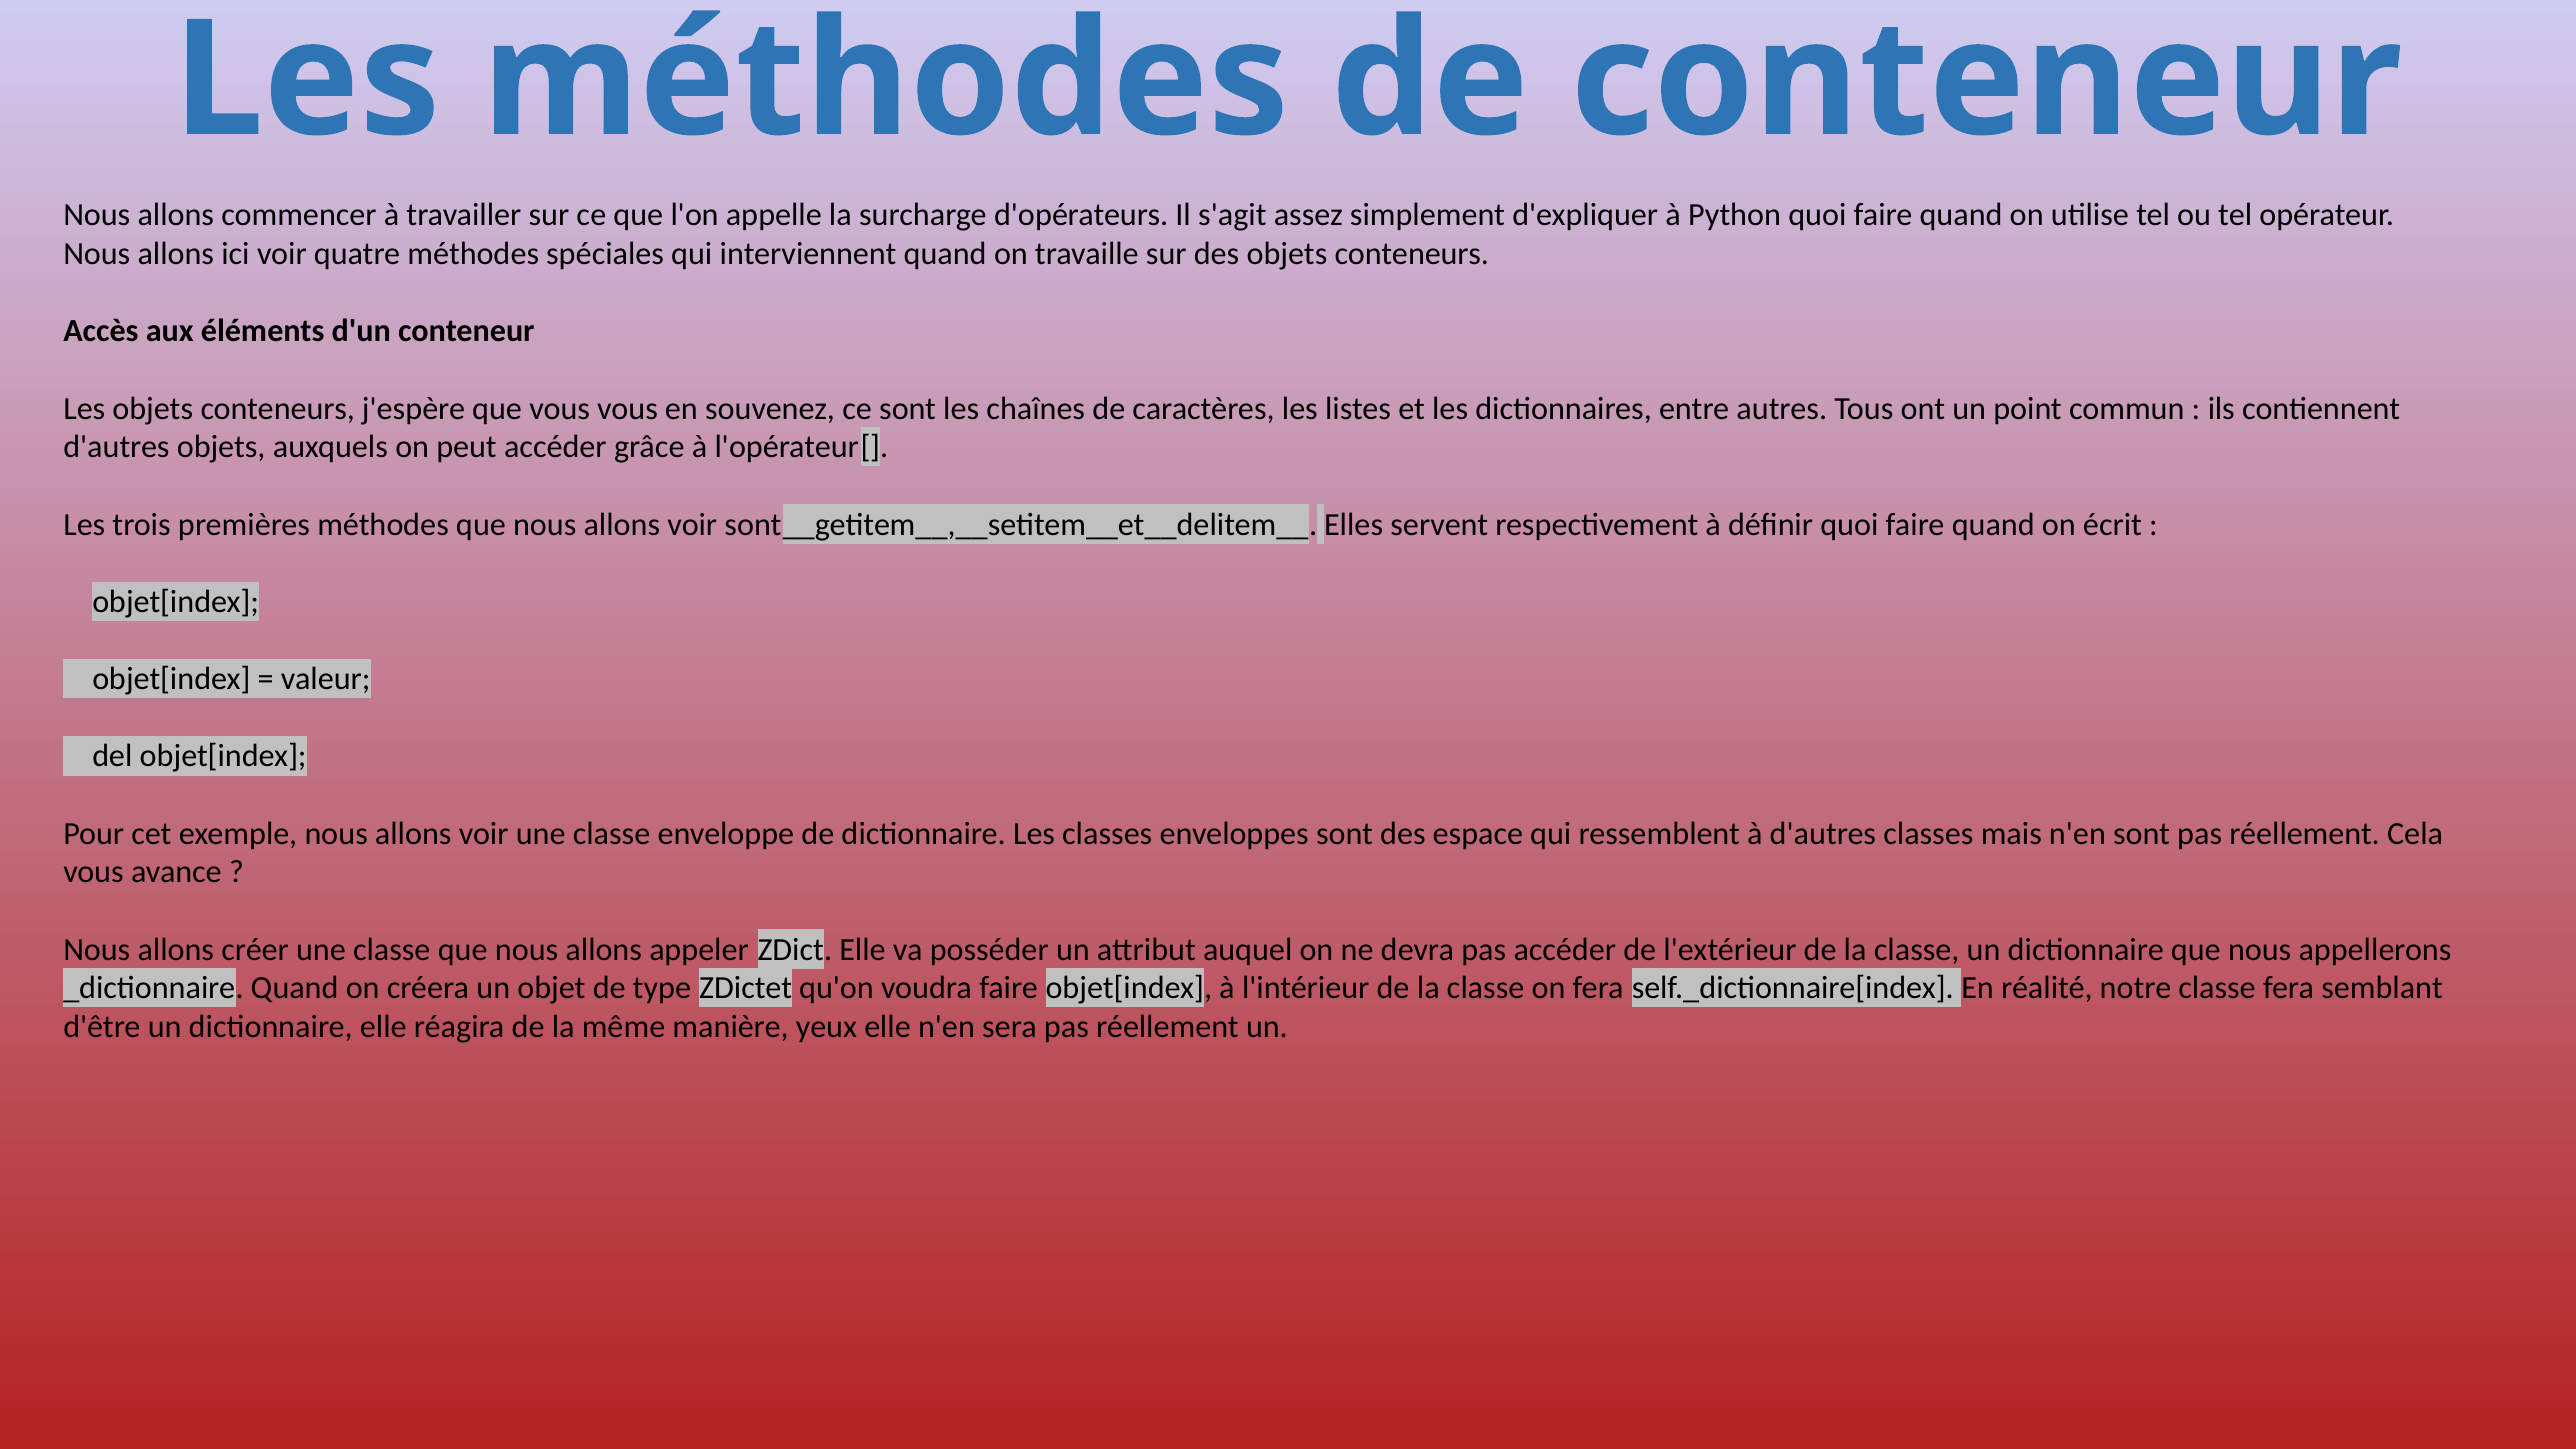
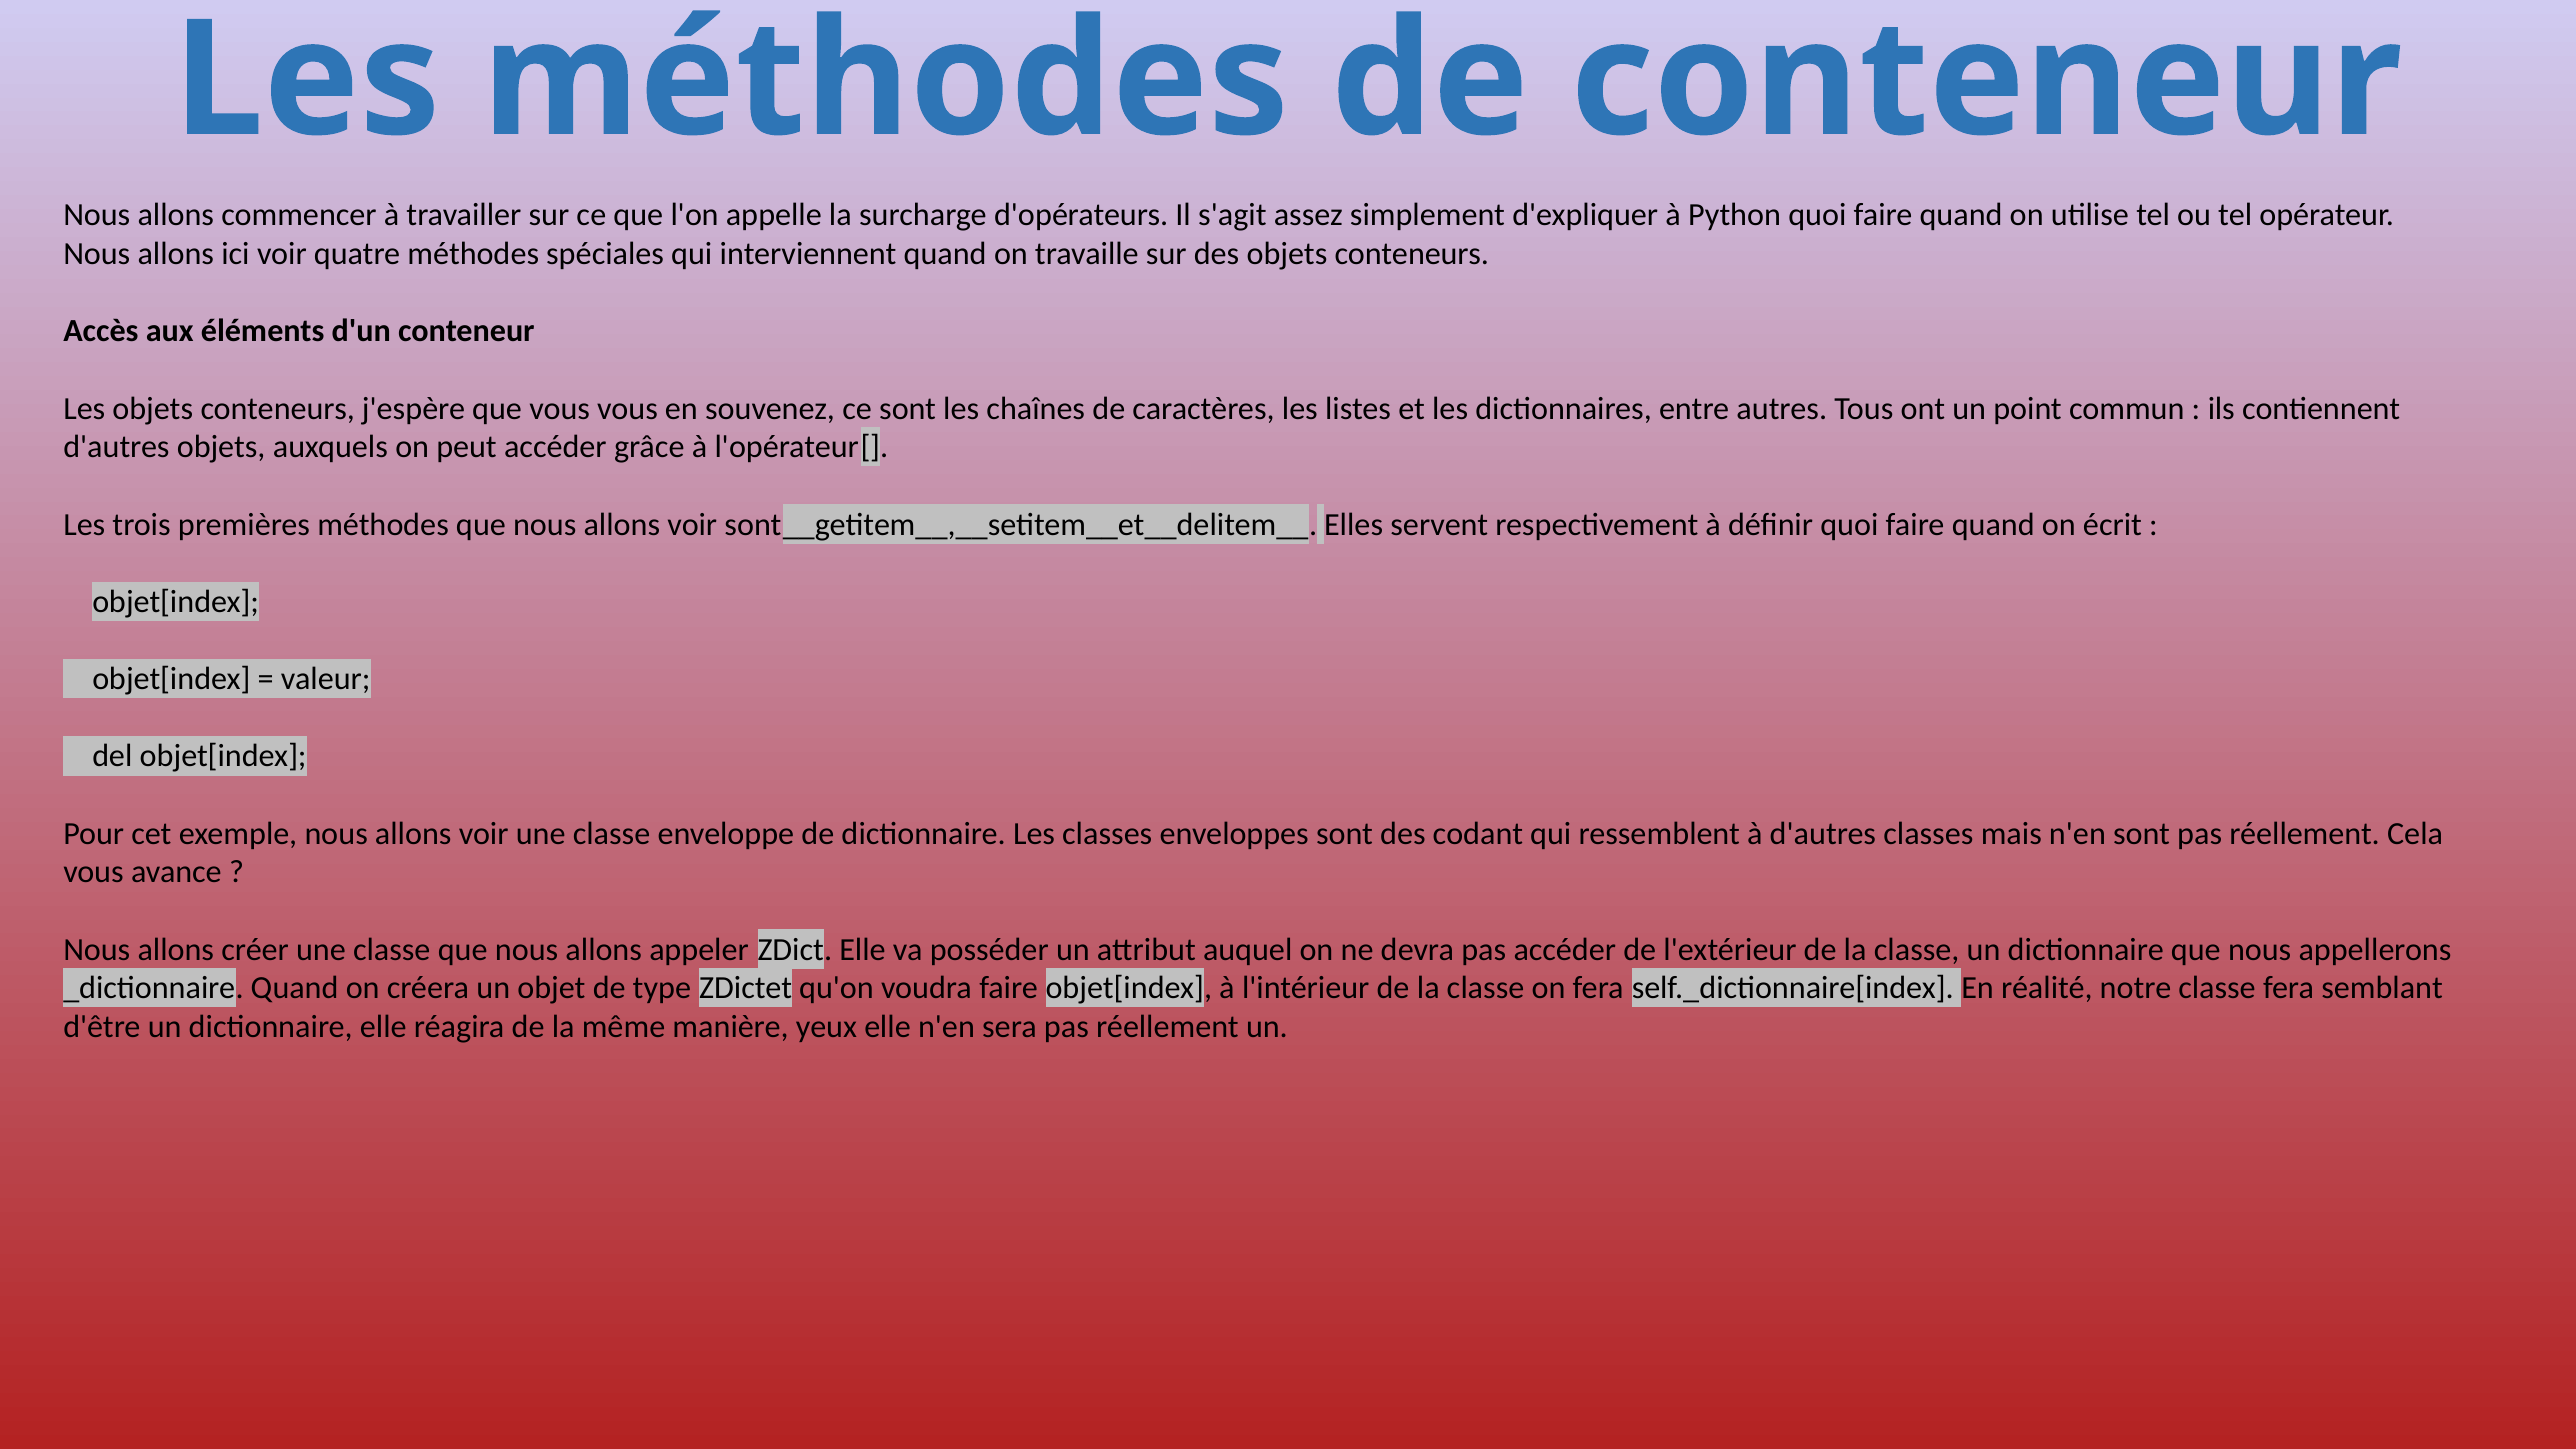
espace: espace -> codant (1478, 834)
